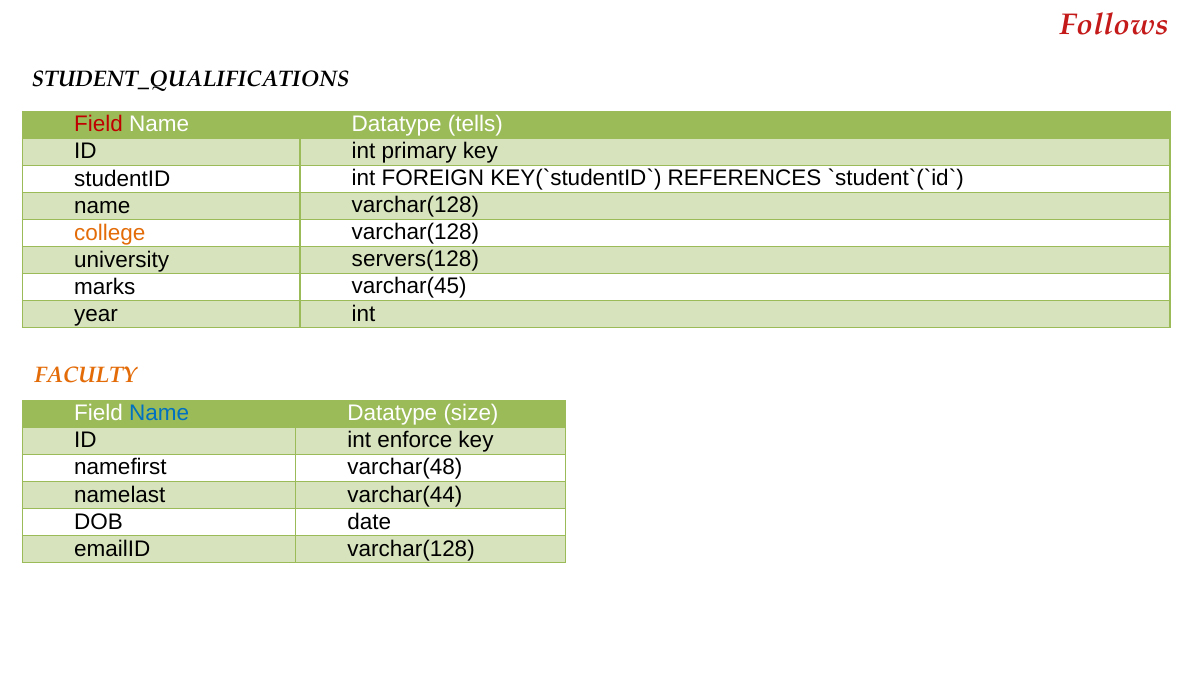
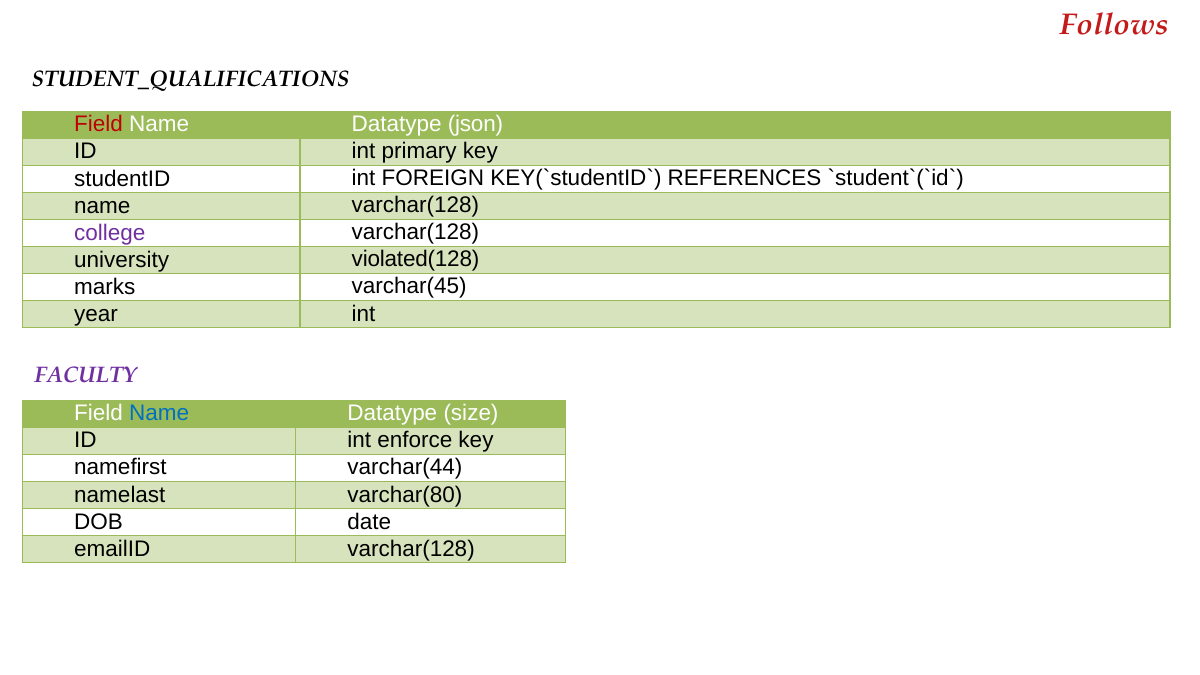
tells: tells -> json (475, 124)
college colour: orange -> purple (110, 233)
servers(128: servers(128 -> violated(128 (416, 260)
FACULTY colour: orange -> purple (85, 375)
varchar(48: varchar(48 -> varchar(44 (405, 468)
varchar(44: varchar(44 -> varchar(80 (405, 495)
